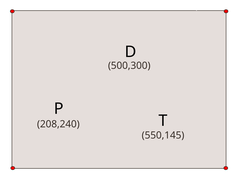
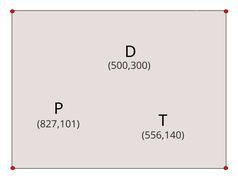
208,240: 208,240 -> 827,101 (58, 124)
550,145: 550,145 -> 556,140 (163, 135)
